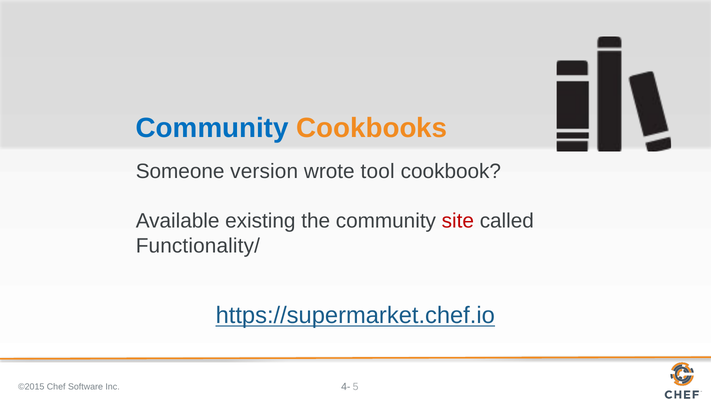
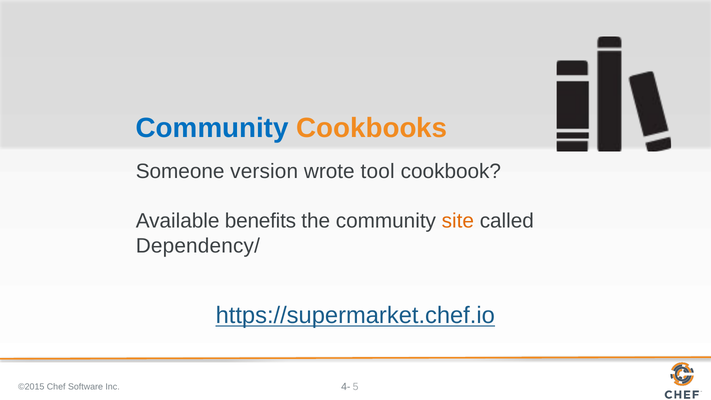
existing: existing -> benefits (260, 221)
site colour: red -> orange (458, 221)
Functionality/: Functionality/ -> Dependency/ (198, 246)
